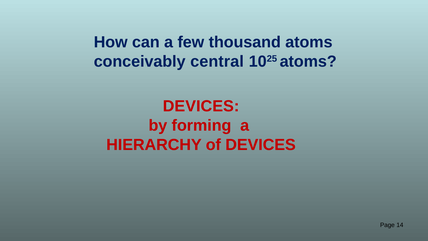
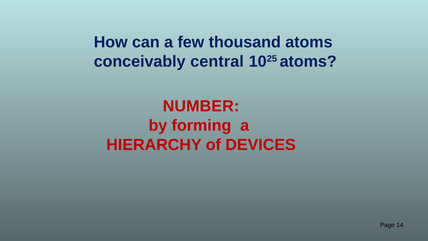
DEVICES: DEVICES -> NUMBER (201, 106)
